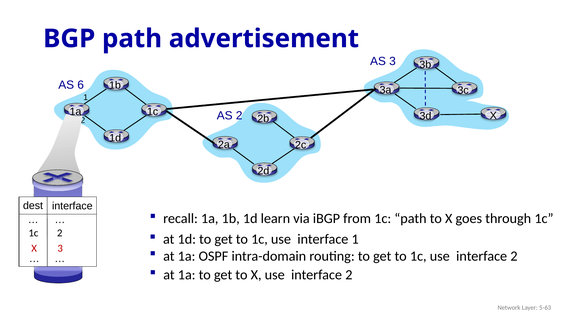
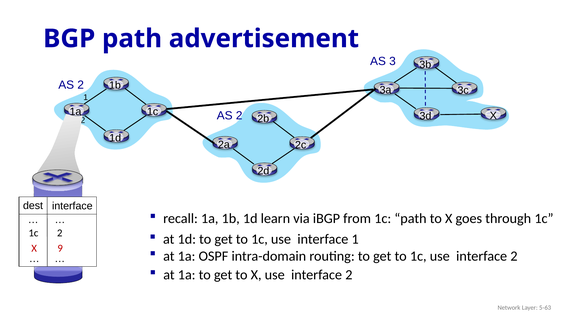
6: 6 -> 2 (81, 85)
X 3: 3 -> 9 (60, 249)
